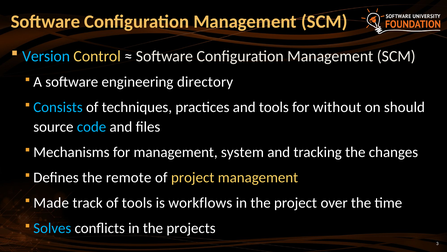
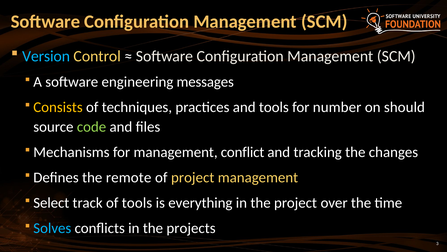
directory: directory -> messages (205, 82)
Consists colour: light blue -> yellow (58, 107)
without: without -> number (337, 107)
code colour: light blue -> light green (92, 127)
system: system -> conflict (243, 152)
Made: Made -> Select (51, 203)
workflows: workflows -> everything (200, 203)
